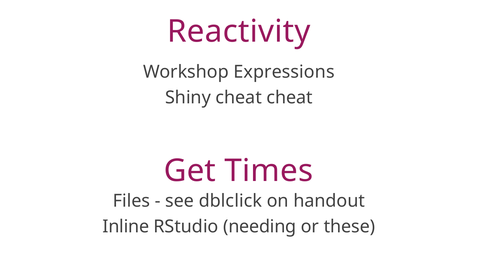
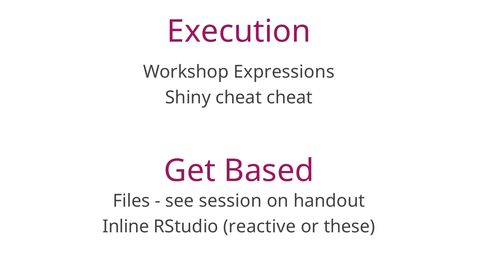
Reactivity: Reactivity -> Execution (239, 32)
Times: Times -> Based (269, 171)
dblclick: dblclick -> session (230, 201)
needing: needing -> reactive (260, 227)
